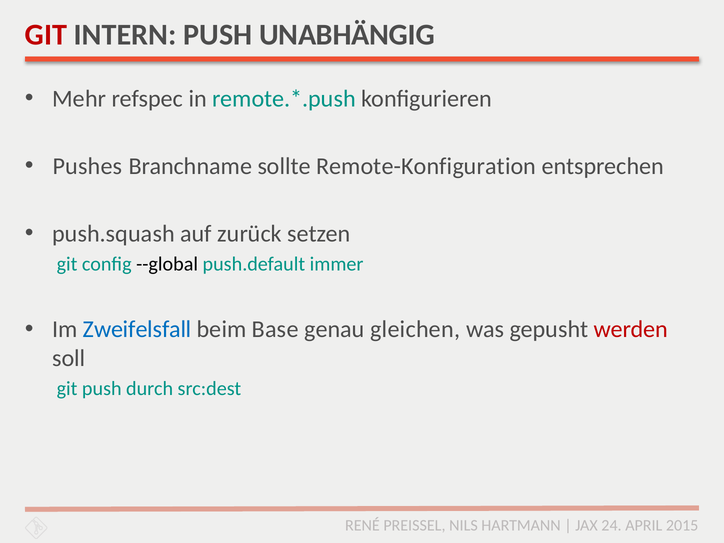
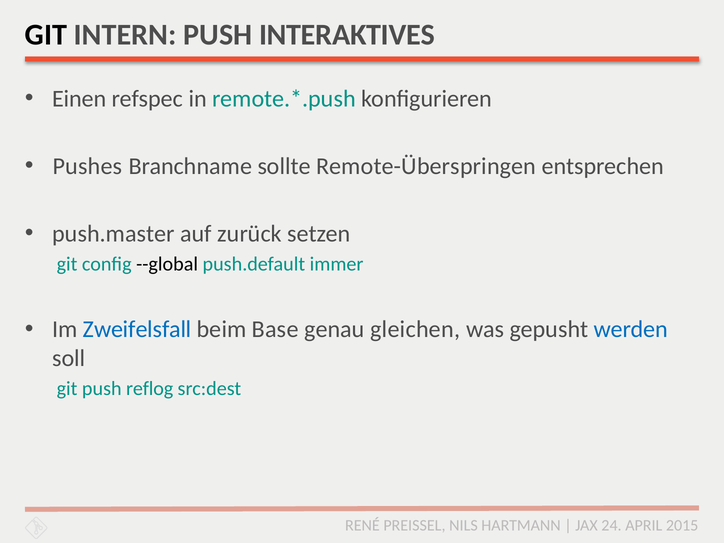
GIT colour: red -> black (46, 35)
UNABHÄNGIG: UNABHÄNGIG -> INTERAKTIVES (347, 35)
Mehr: Mehr -> Einen (79, 99)
Remote-Konfiguration: Remote-Konfiguration -> Remote-Überspringen (426, 166)
push.squash: push.squash -> push.master (113, 234)
werden colour: red -> blue (631, 329)
durch: durch -> reflog (150, 389)
